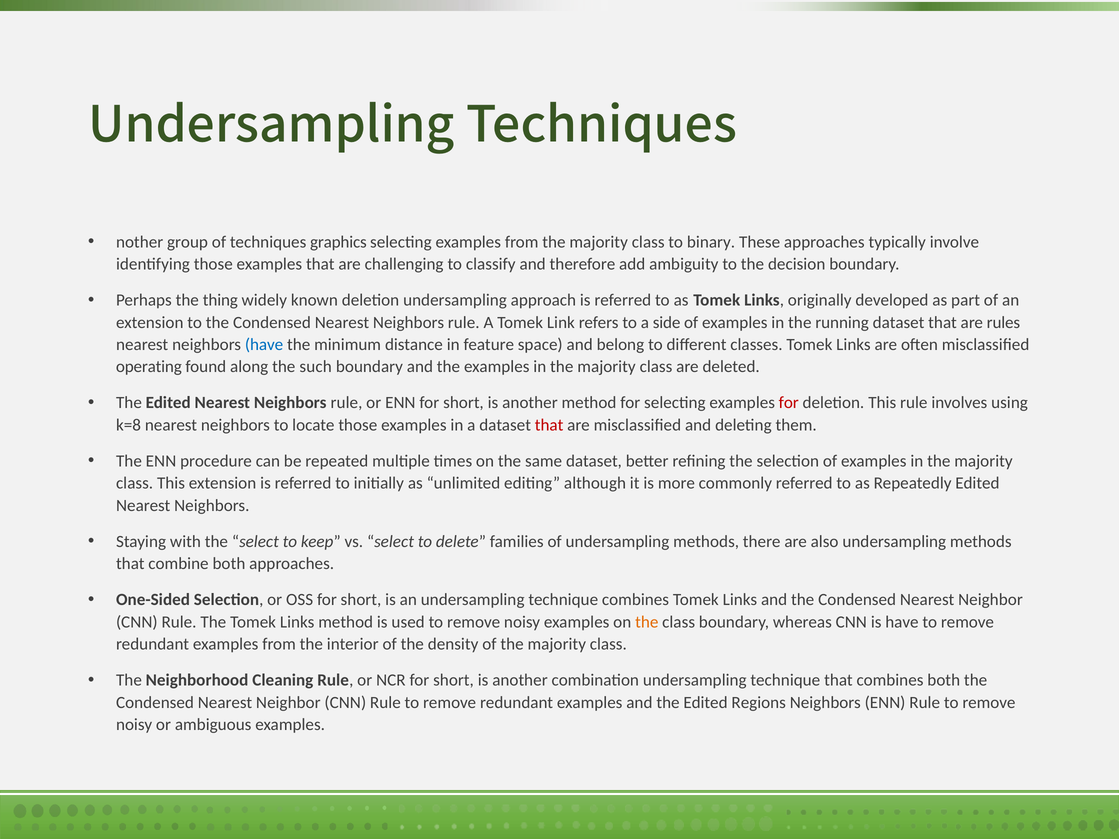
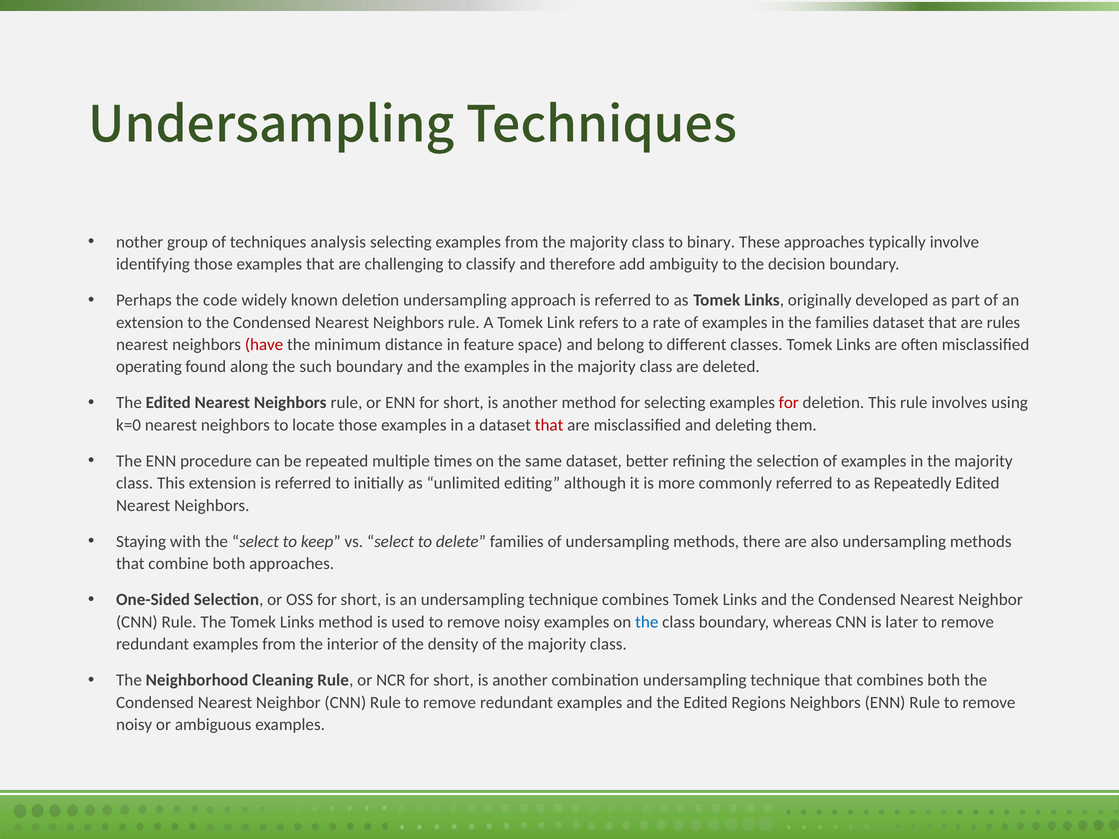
graphics: graphics -> analysis (338, 242)
thing: thing -> code (220, 300)
side: side -> rate (667, 323)
the running: running -> families (842, 323)
have colour: blue -> red (264, 345)
k=8: k=8 -> k=0 (129, 425)
the colour: orange -> blue (647, 622)
is have: have -> later (902, 622)
